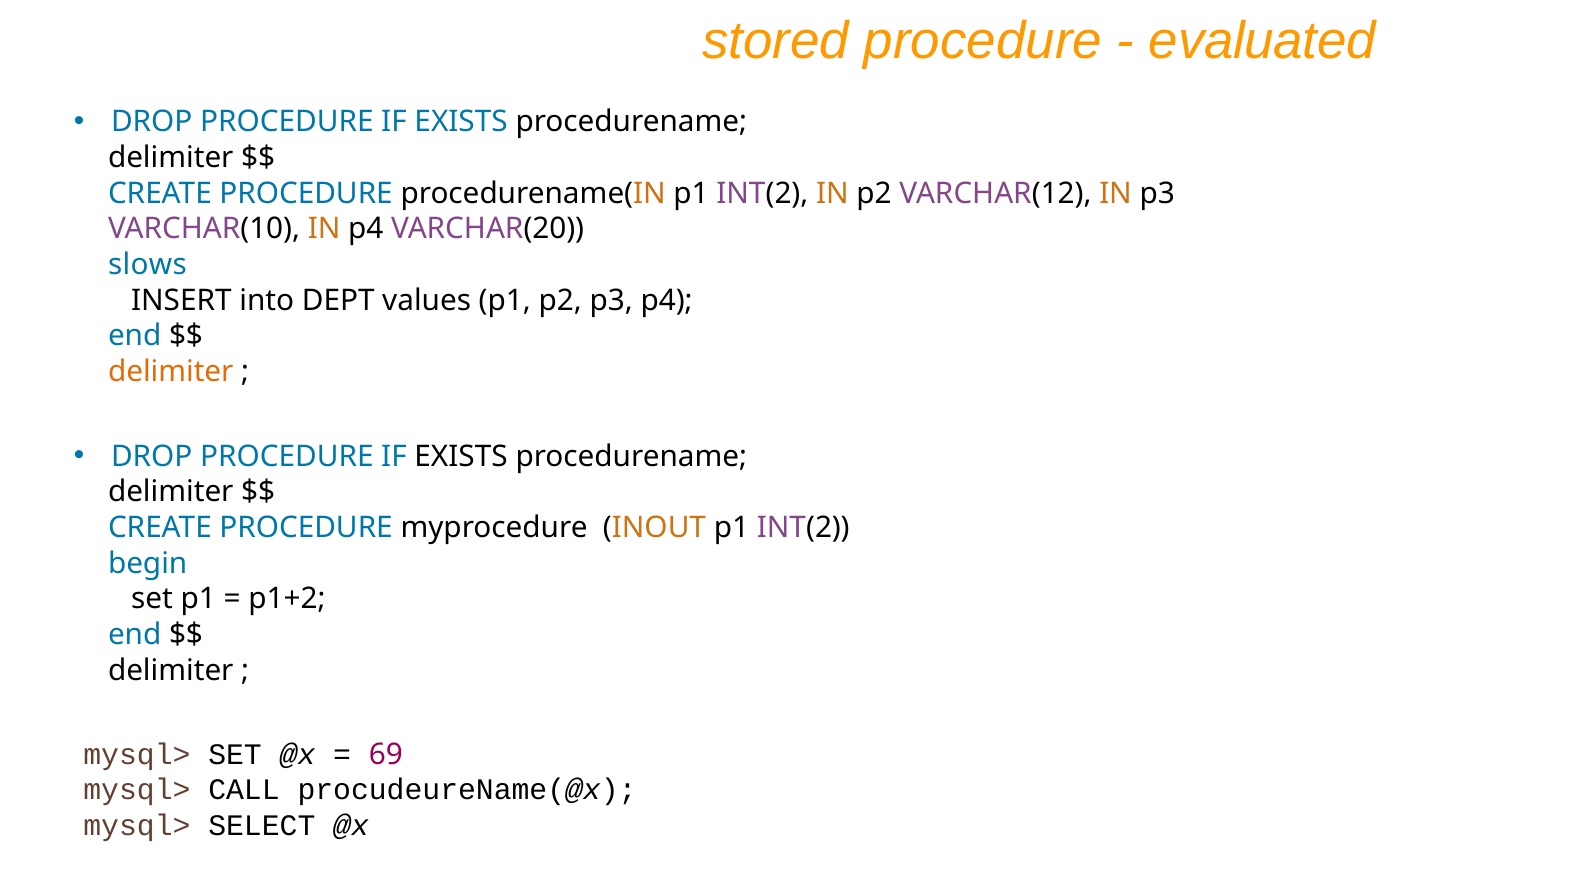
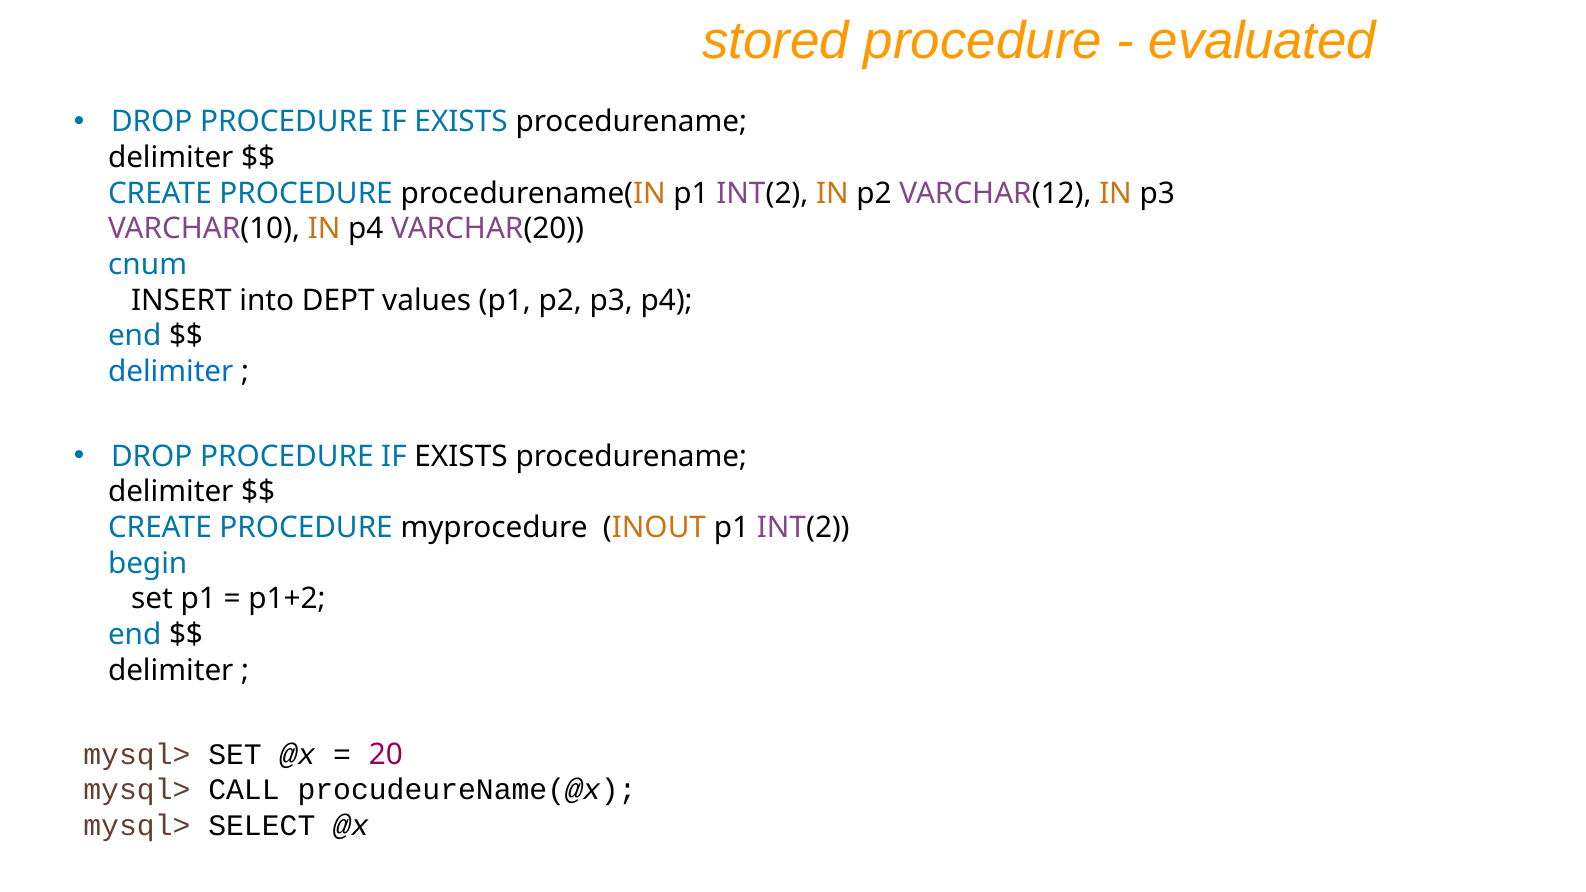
slows: slows -> cnum (148, 265)
delimiter colour: orange -> blue (171, 372)
69: 69 -> 20 (386, 754)
